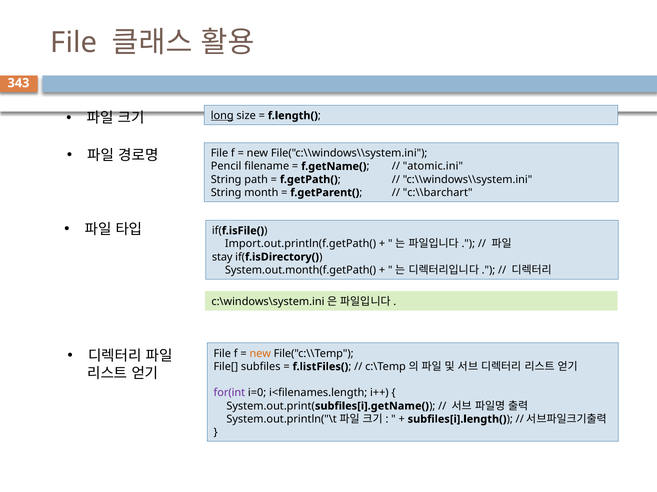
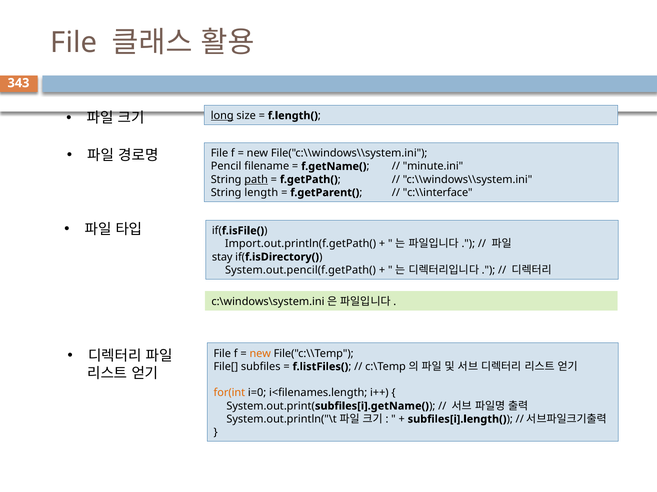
atomic.ini: atomic.ini -> minute.ini (433, 167)
path underline: none -> present (256, 180)
month: month -> length (261, 193)
c:\\barchart: c:\\barchart -> c:\\interface (438, 193)
System.out.month(f.getPath(: System.out.month(f.getPath( -> System.out.pencil(f.getPath( (300, 270)
for(int colour: purple -> orange (229, 393)
